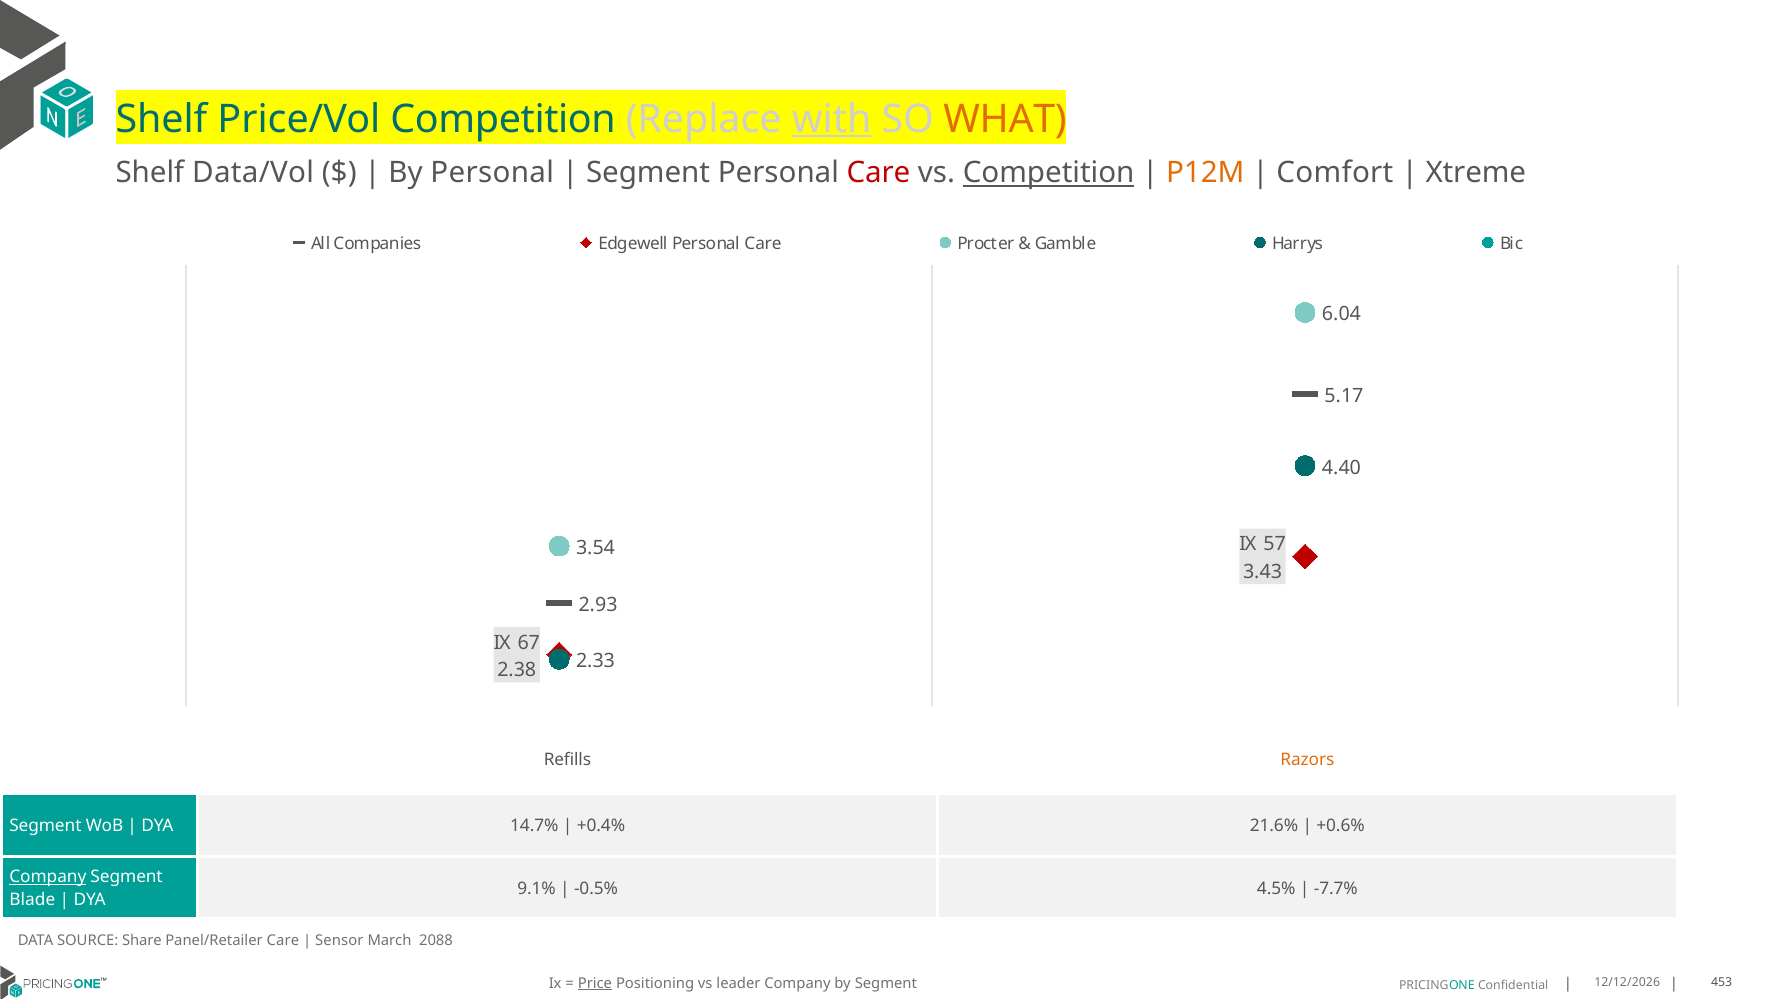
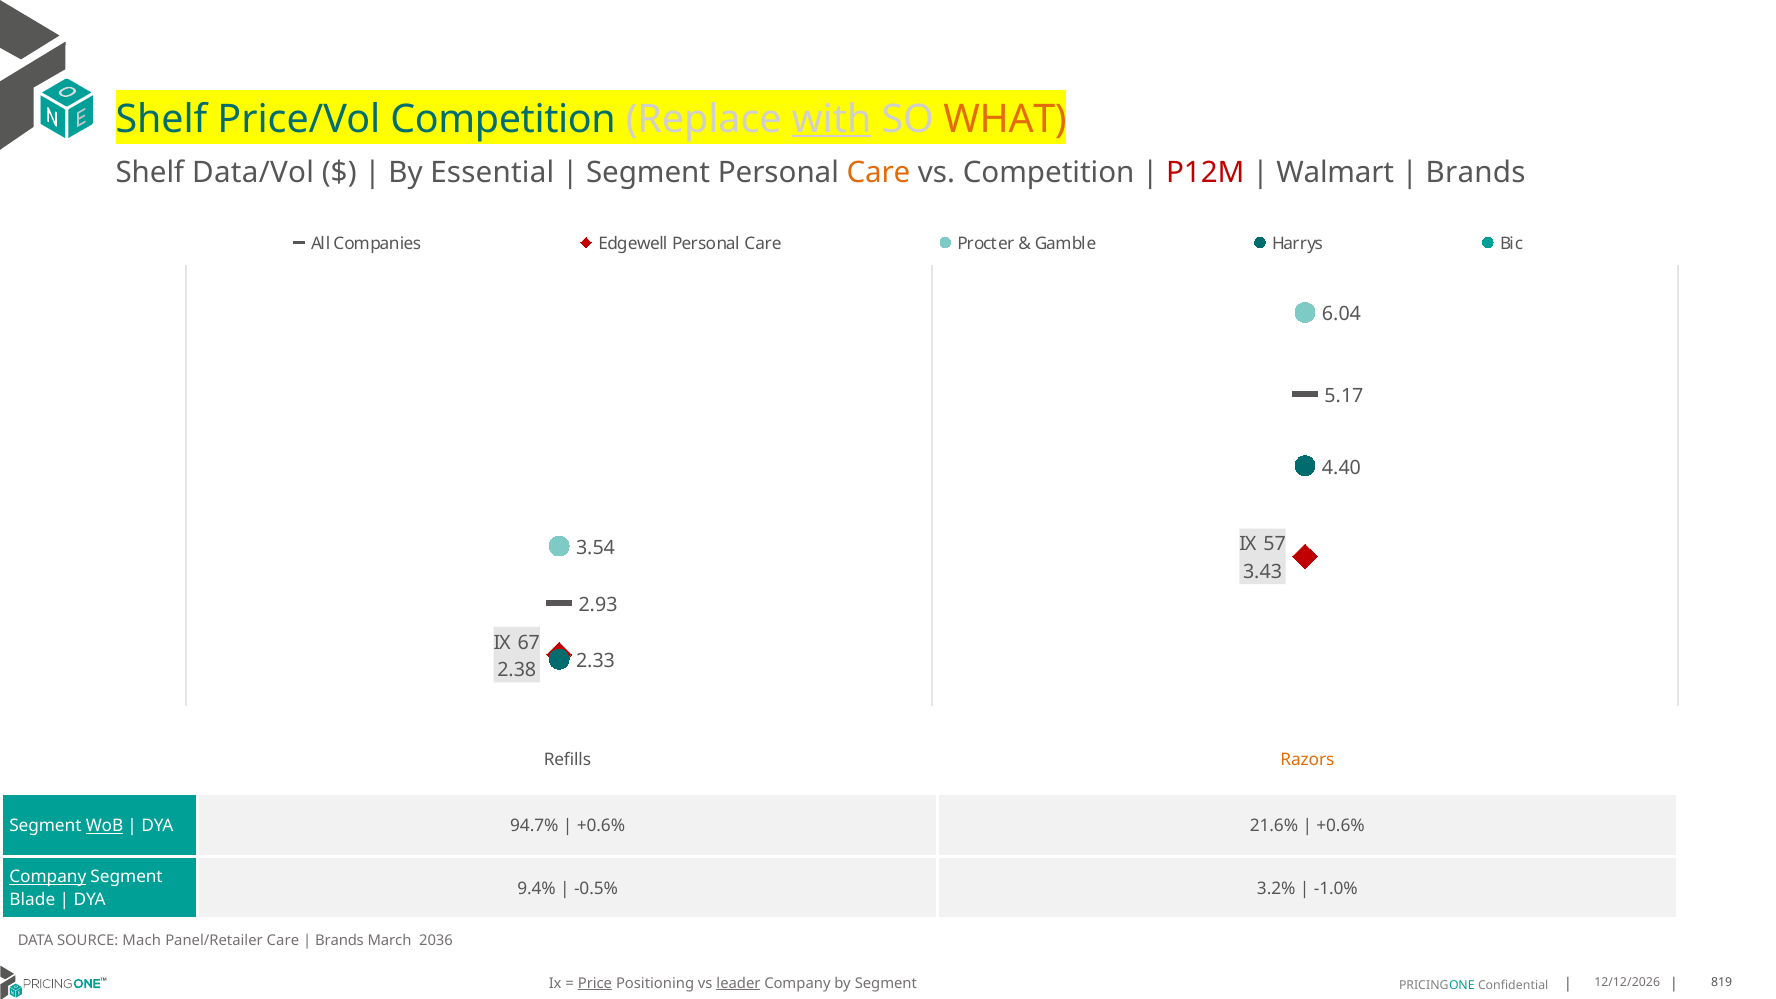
By Personal: Personal -> Essential (492, 173)
Care colour: red -> orange (879, 173)
Competition underline: present -> none (1049, 173)
P12M colour: orange -> red (1205, 173)
Comfort: Comfort -> Walmart (1335, 173)
Xtreme: Xtreme -> Brands (1476, 173)
WoB underline: none -> present (105, 826)
14.7%: 14.7% -> 94.7% (534, 826)
+0.4%: +0.4% -> +0.6% (601, 826)
9.1%: 9.1% -> 9.4% (536, 889)
4.5%: 4.5% -> 3.2% (1276, 889)
-7.7%: -7.7% -> -1.0% (1336, 889)
Share: Share -> Mach (142, 941)
Sensor: Sensor -> Brands (339, 941)
2088: 2088 -> 2036 (436, 941)
leader underline: none -> present (738, 983)
453: 453 -> 819 (1722, 982)
